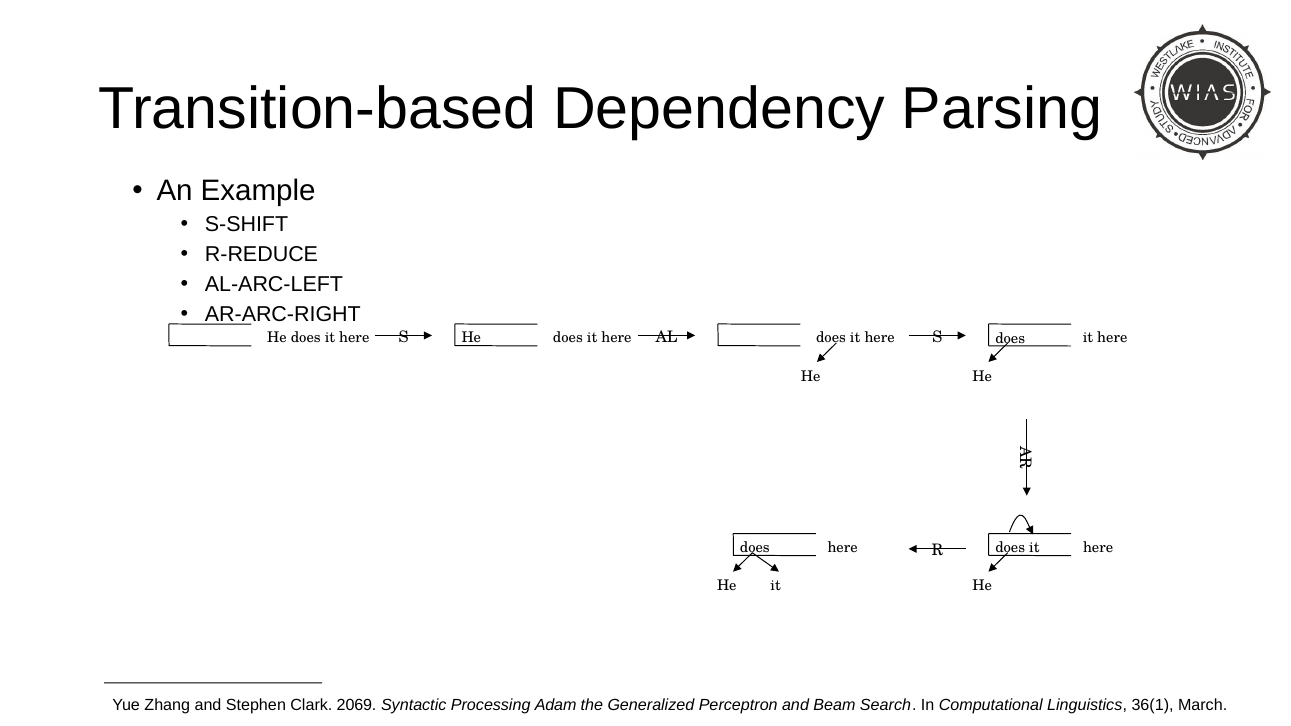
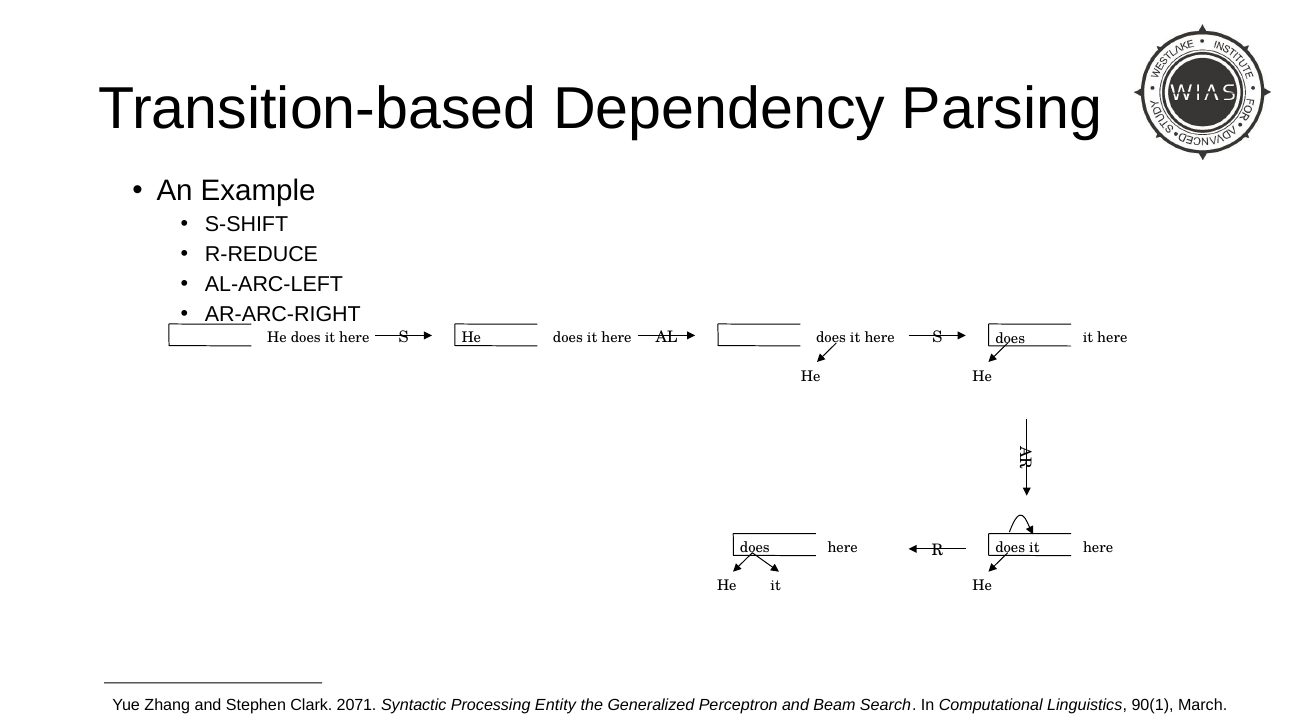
2069: 2069 -> 2071 (357, 706)
Adam: Adam -> Entity (556, 706)
36(1: 36(1 -> 90(1 (1153, 706)
